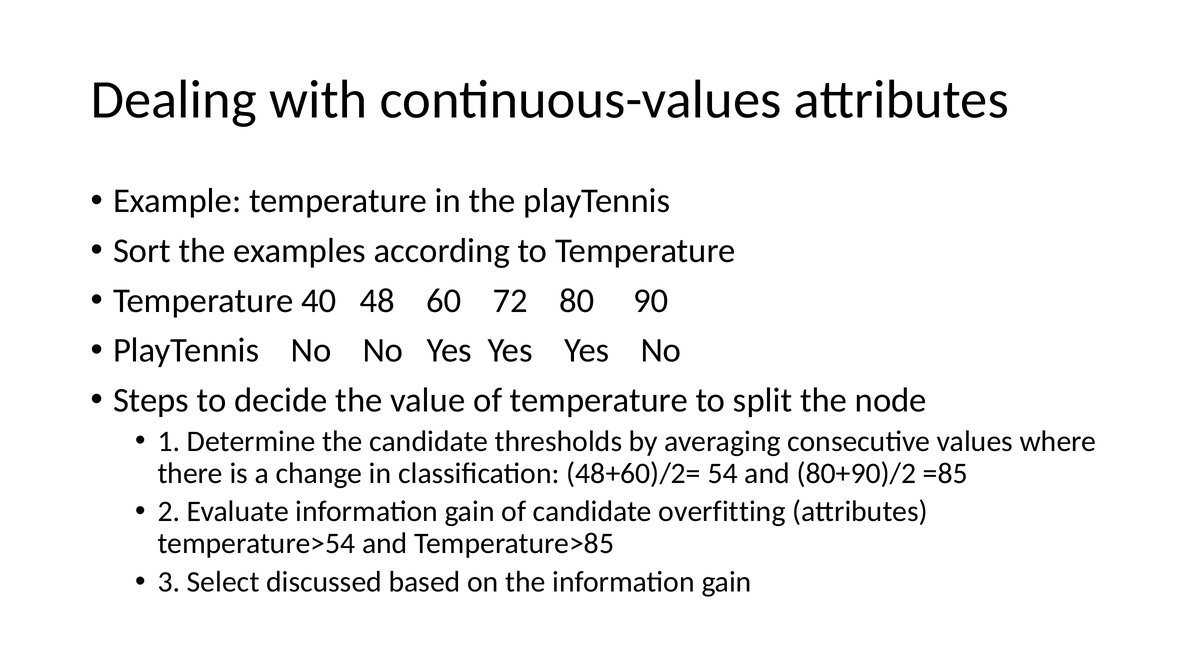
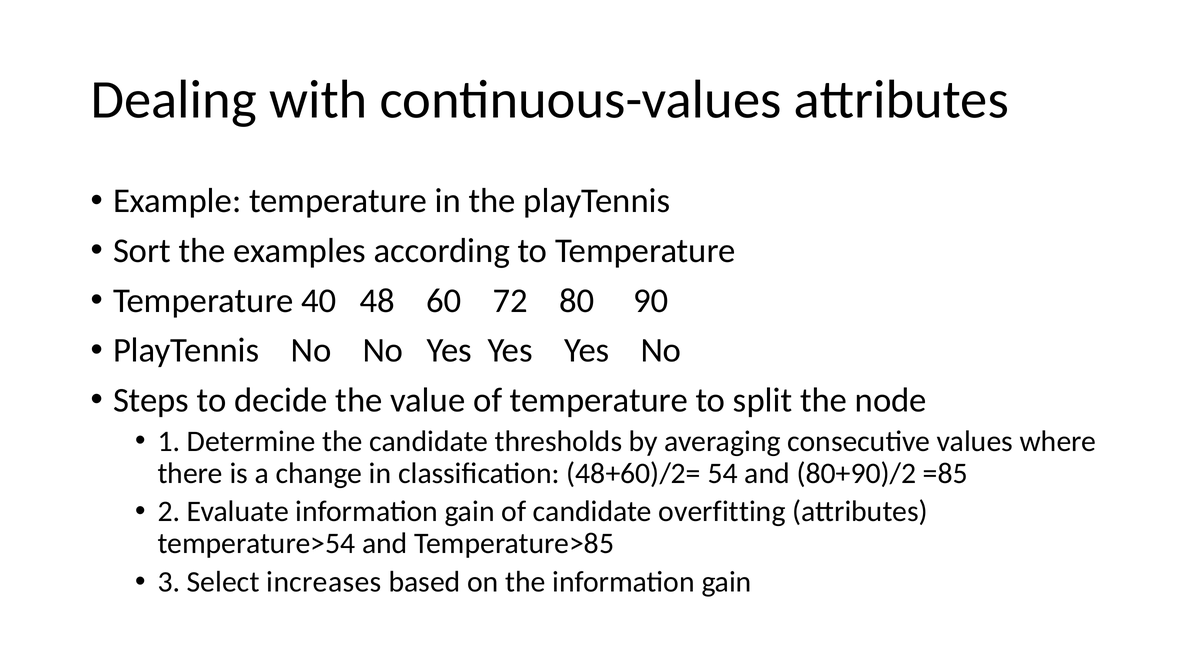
discussed: discussed -> increases (324, 582)
